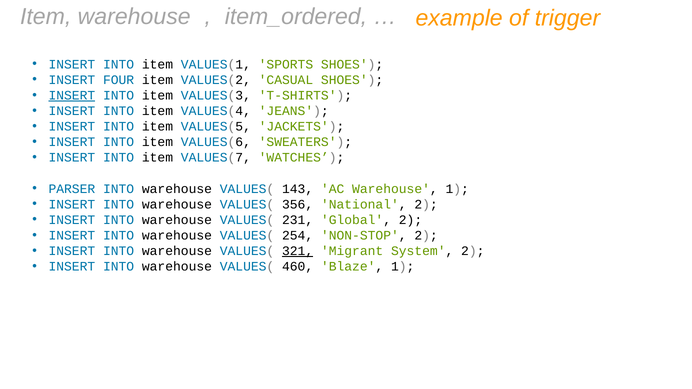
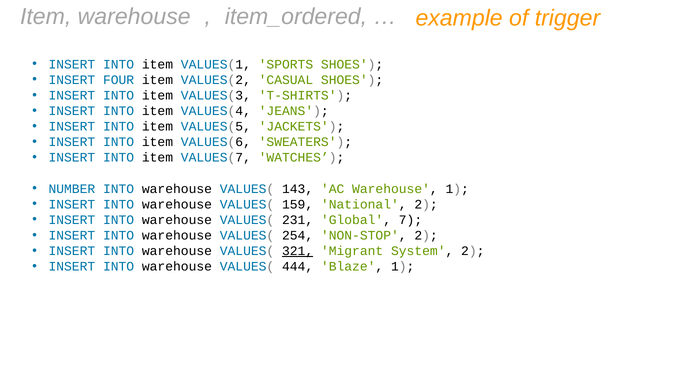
INSERT underline: present -> none (72, 95)
PARSER: PARSER -> NUMBER (72, 189)
356: 356 -> 159 (298, 204)
Global 2: 2 -> 7 (411, 220)
460: 460 -> 444 (298, 267)
